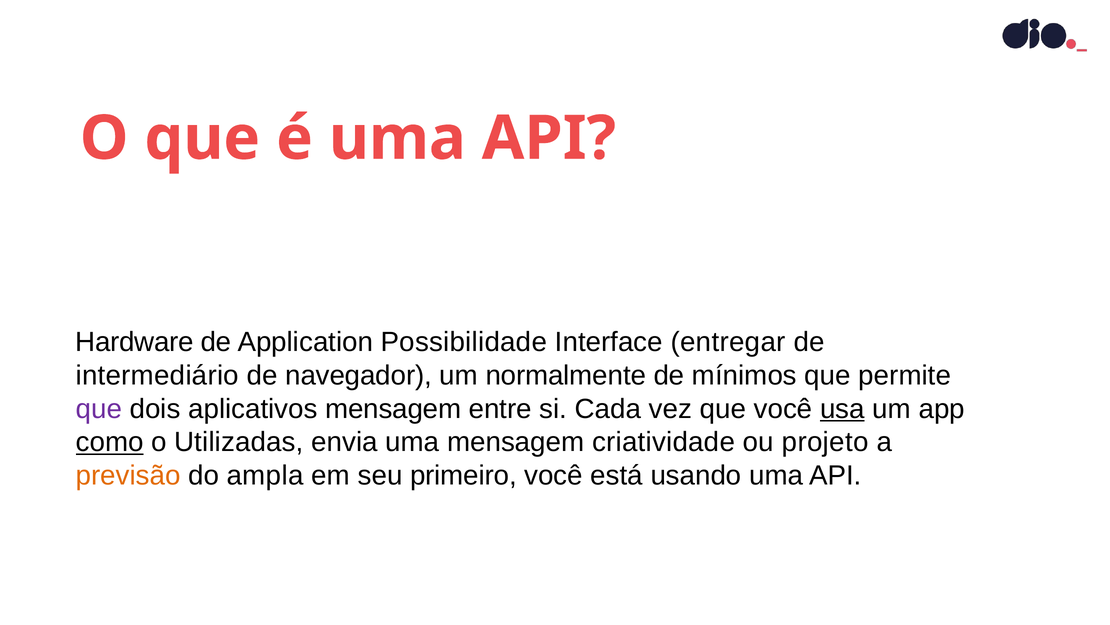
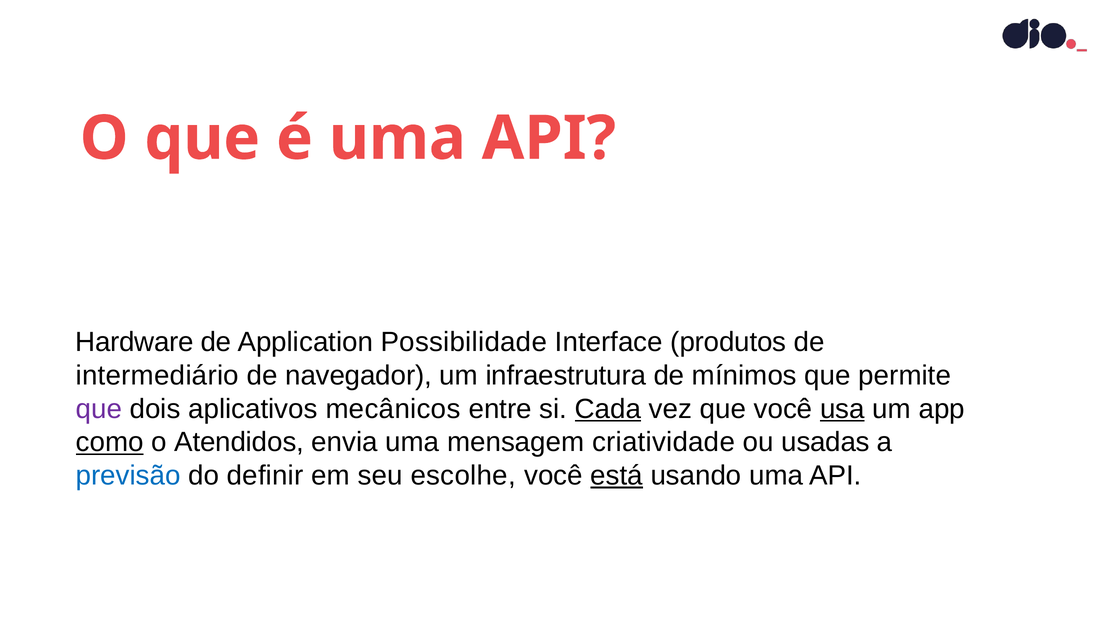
entregar: entregar -> produtos (728, 342)
normalmente: normalmente -> infraestrutura (566, 375)
aplicativos mensagem: mensagem -> mecânicos (393, 408)
Cada underline: none -> present (608, 408)
Utilizadas: Utilizadas -> Atendidos (239, 442)
projeto: projeto -> usadas (825, 442)
previsão colour: orange -> blue (128, 475)
ampla: ampla -> definir (265, 475)
primeiro: primeiro -> escolhe (463, 475)
está underline: none -> present (617, 475)
